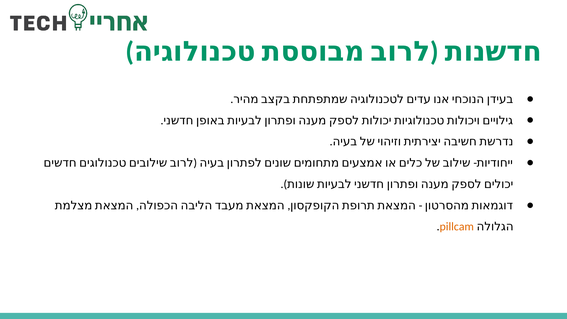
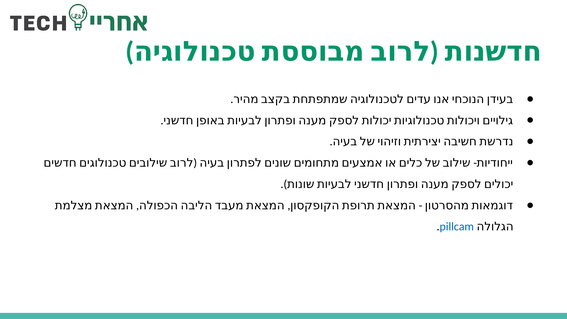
pillcam colour: orange -> blue (457, 227)
